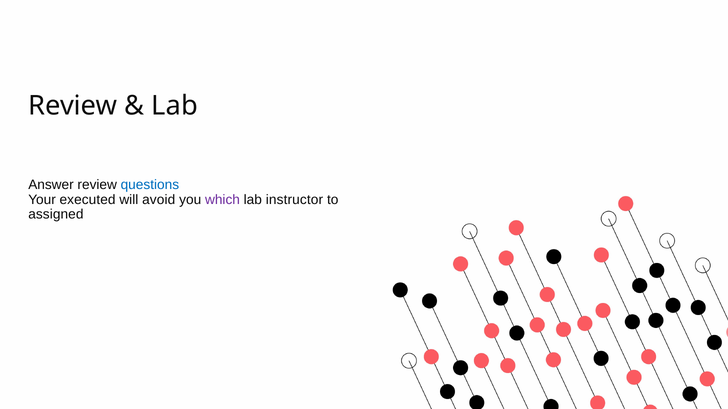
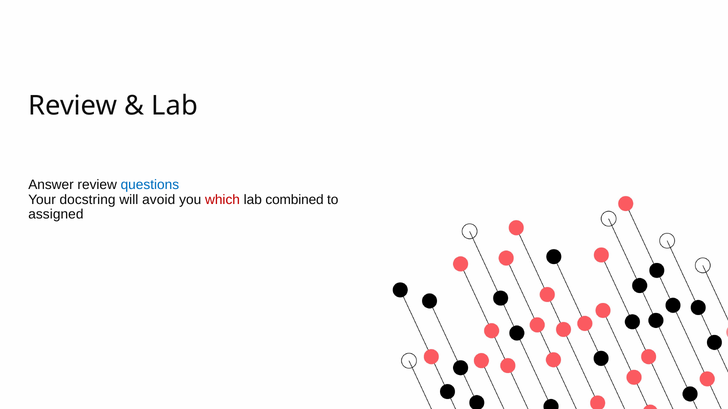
executed: executed -> docstring (88, 200)
which colour: purple -> red (222, 200)
instructor: instructor -> combined (295, 200)
